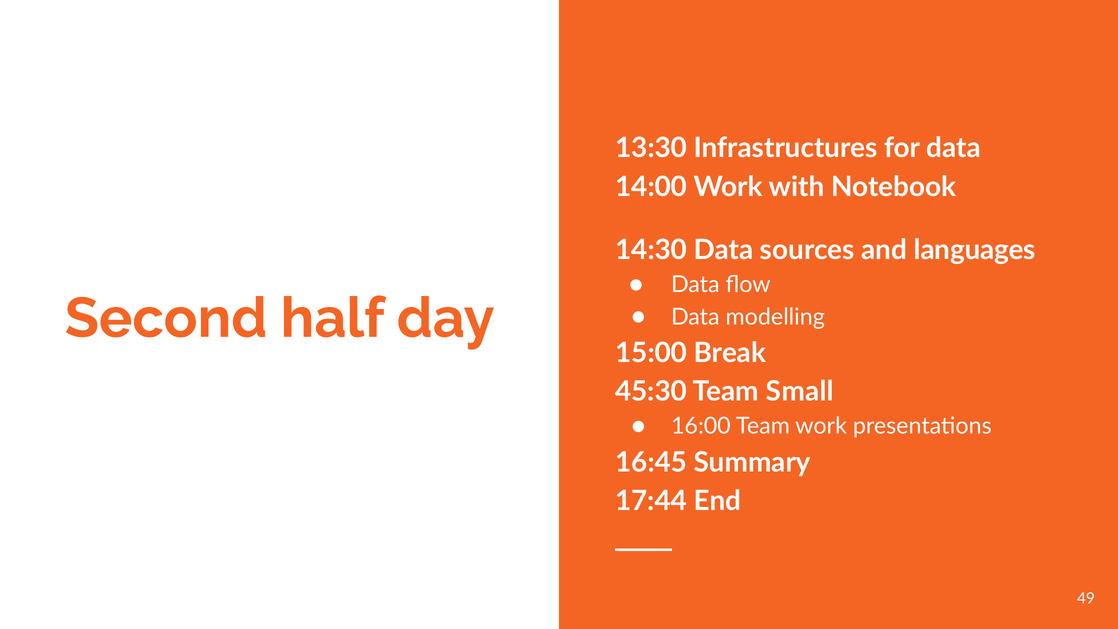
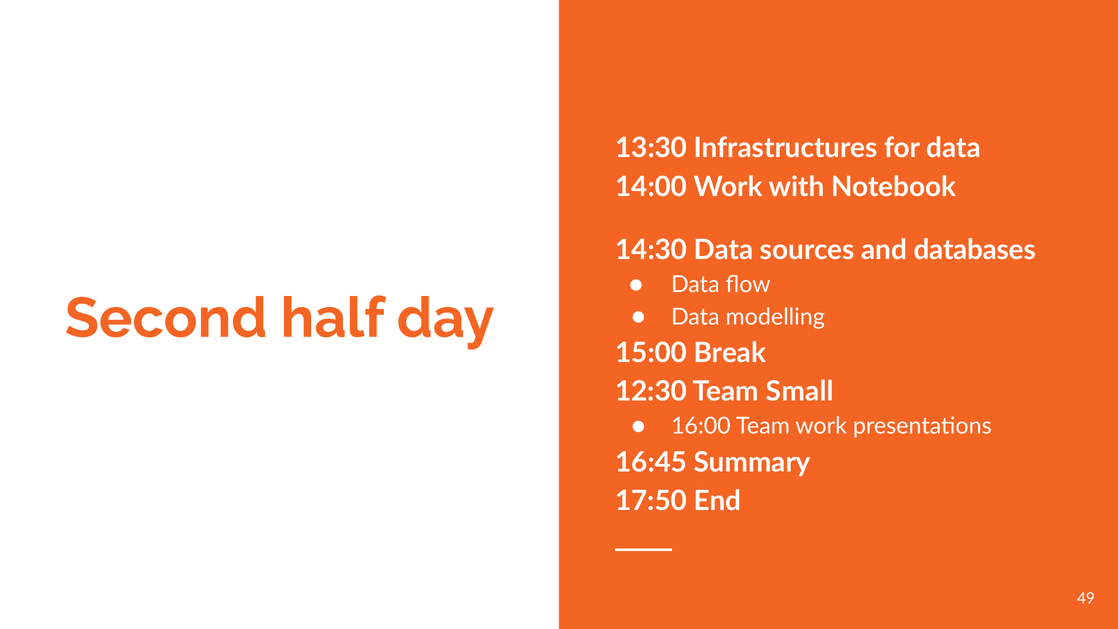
languages: languages -> databases (975, 250)
45:30: 45:30 -> 12:30 (651, 392)
17:44: 17:44 -> 17:50 (651, 501)
